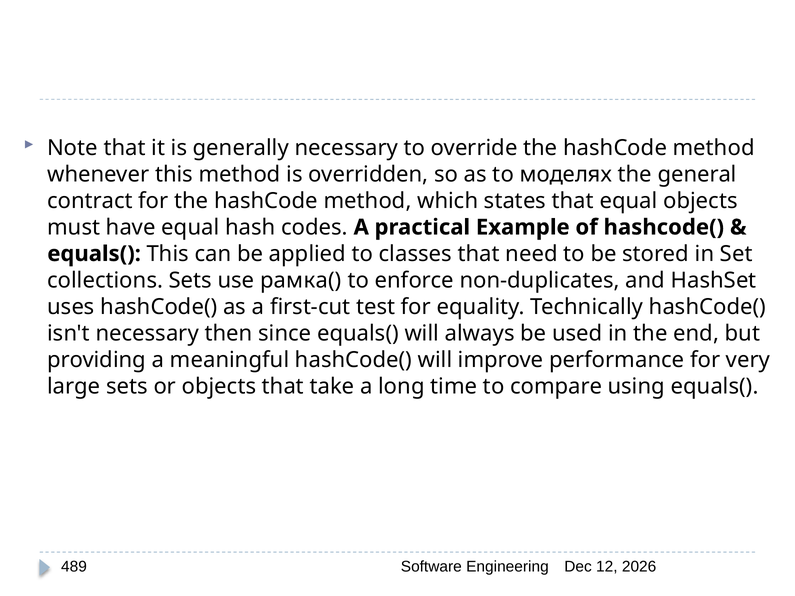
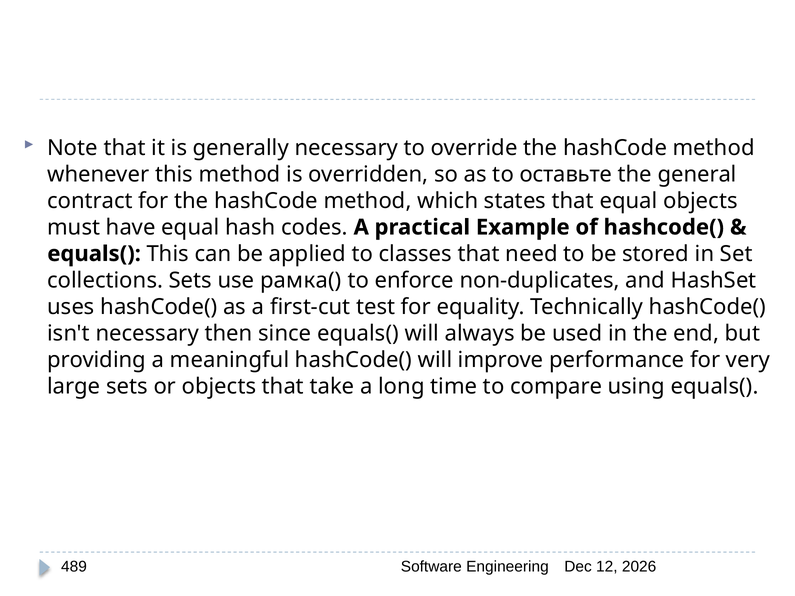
моделях: моделях -> оставьте (566, 174)
